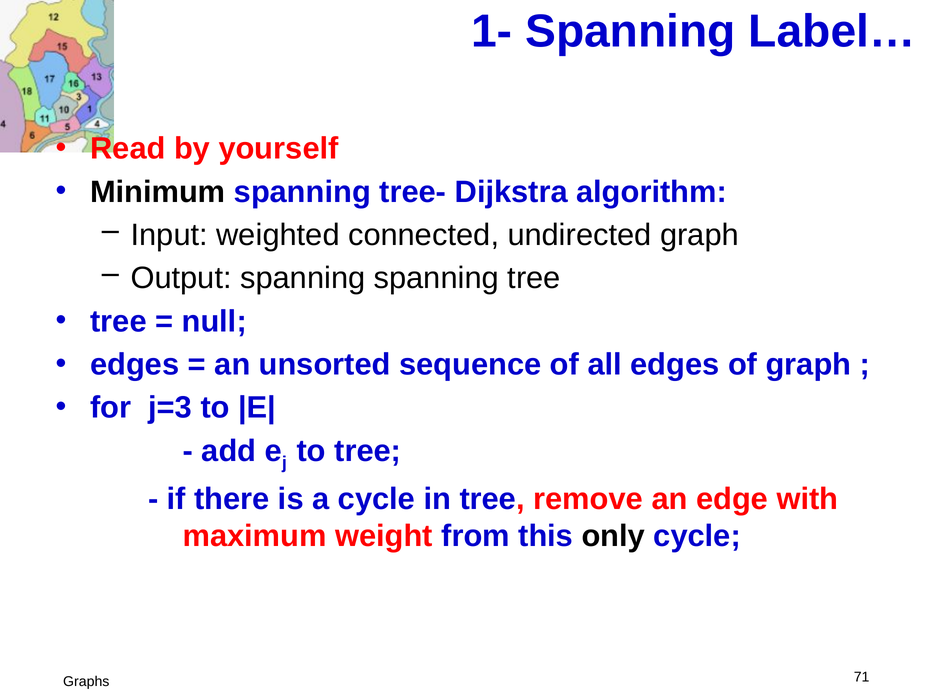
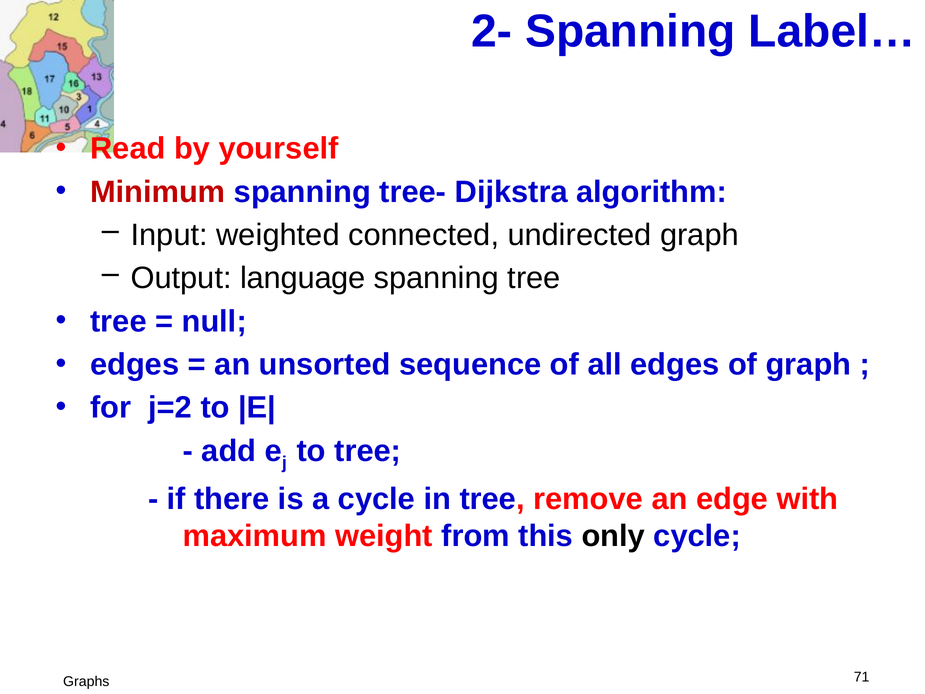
1-: 1- -> 2- (492, 32)
Minimum colour: black -> red (158, 192)
Output spanning: spanning -> language (303, 278)
j=3: j=3 -> j=2 (170, 408)
